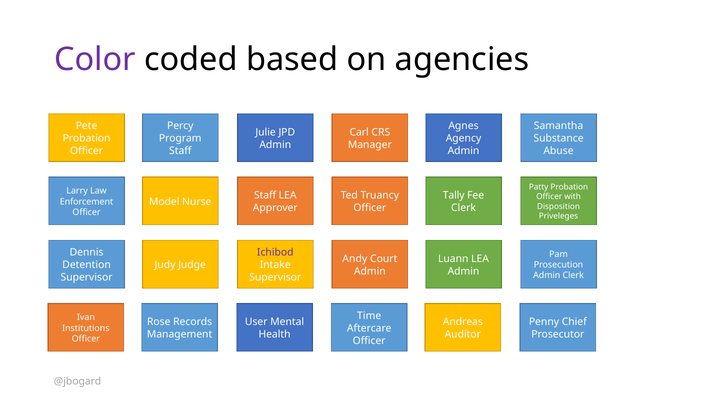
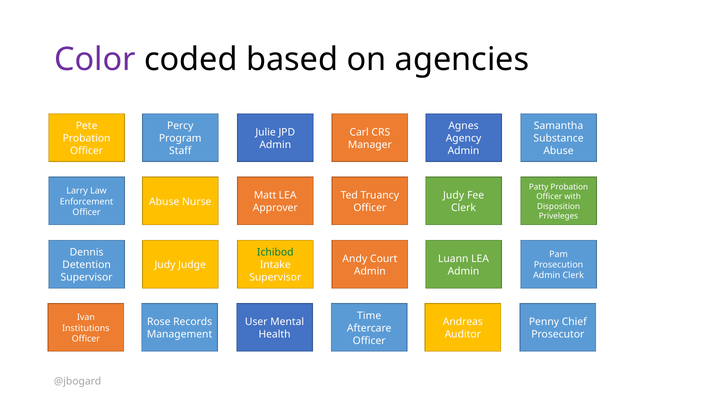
Staff: Staff -> Matt (265, 195)
Tally: Tally -> Judy (454, 195)
Model: Model -> Abuse (164, 202)
Ichibod colour: purple -> green (275, 252)
